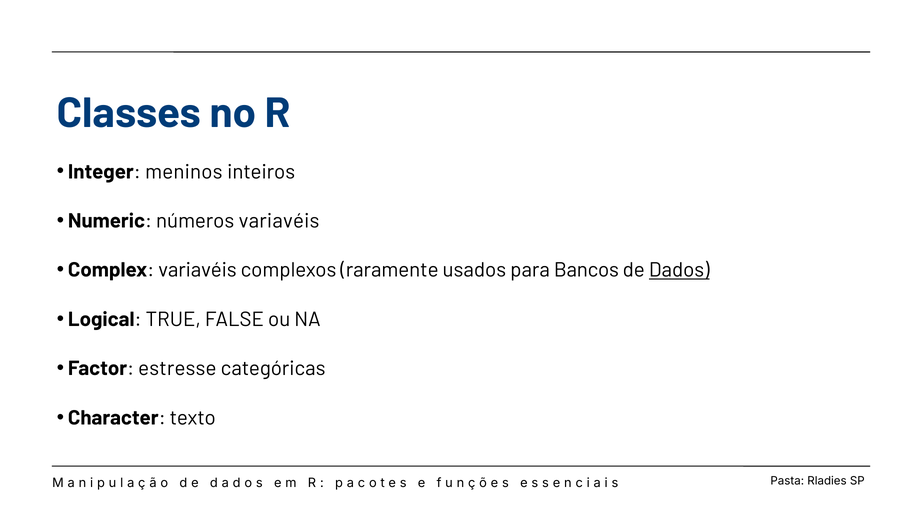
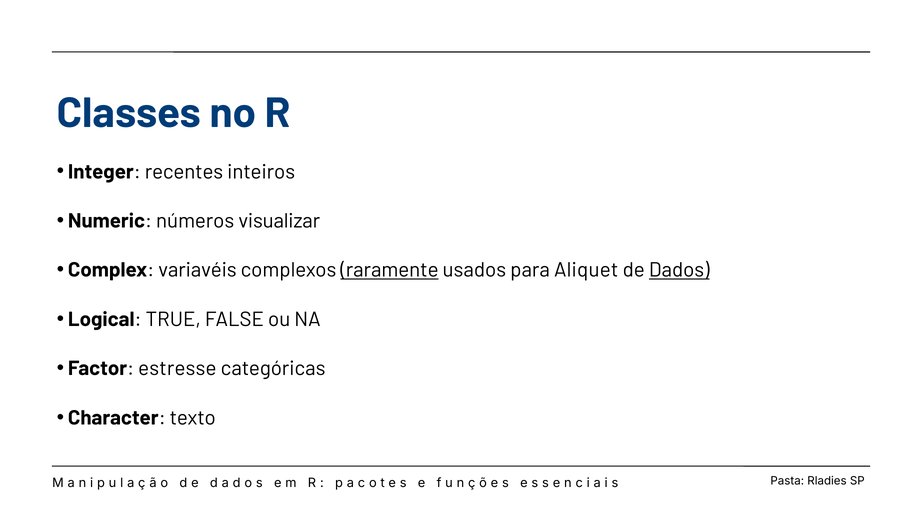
meninos: meninos -> recentes (184, 172)
números variavéis: variavéis -> visualizar (279, 221)
raramente underline: none -> present (390, 270)
Bancos: Bancos -> Aliquet (586, 270)
